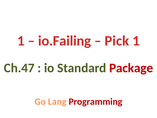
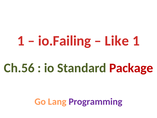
Pick: Pick -> Like (117, 41)
Ch.47: Ch.47 -> Ch.56 (19, 68)
Programming colour: red -> purple (95, 101)
